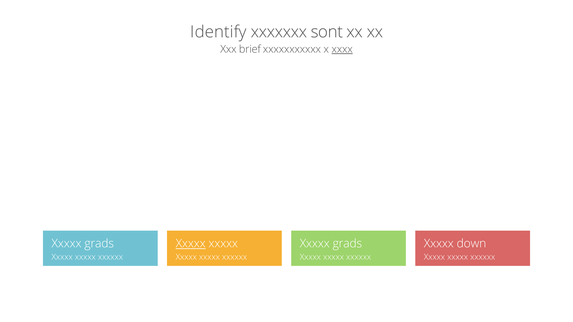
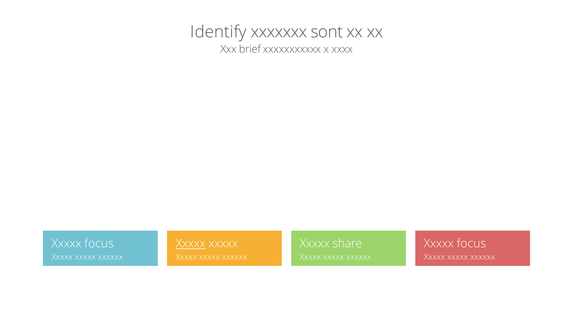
xxxx underline: present -> none (342, 49)
grads: grads -> focus (99, 244)
grads: grads -> share (347, 244)
down: down -> focus (471, 244)
